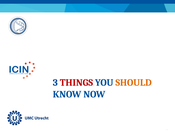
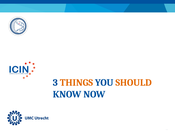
THINGS colour: red -> orange (76, 83)
